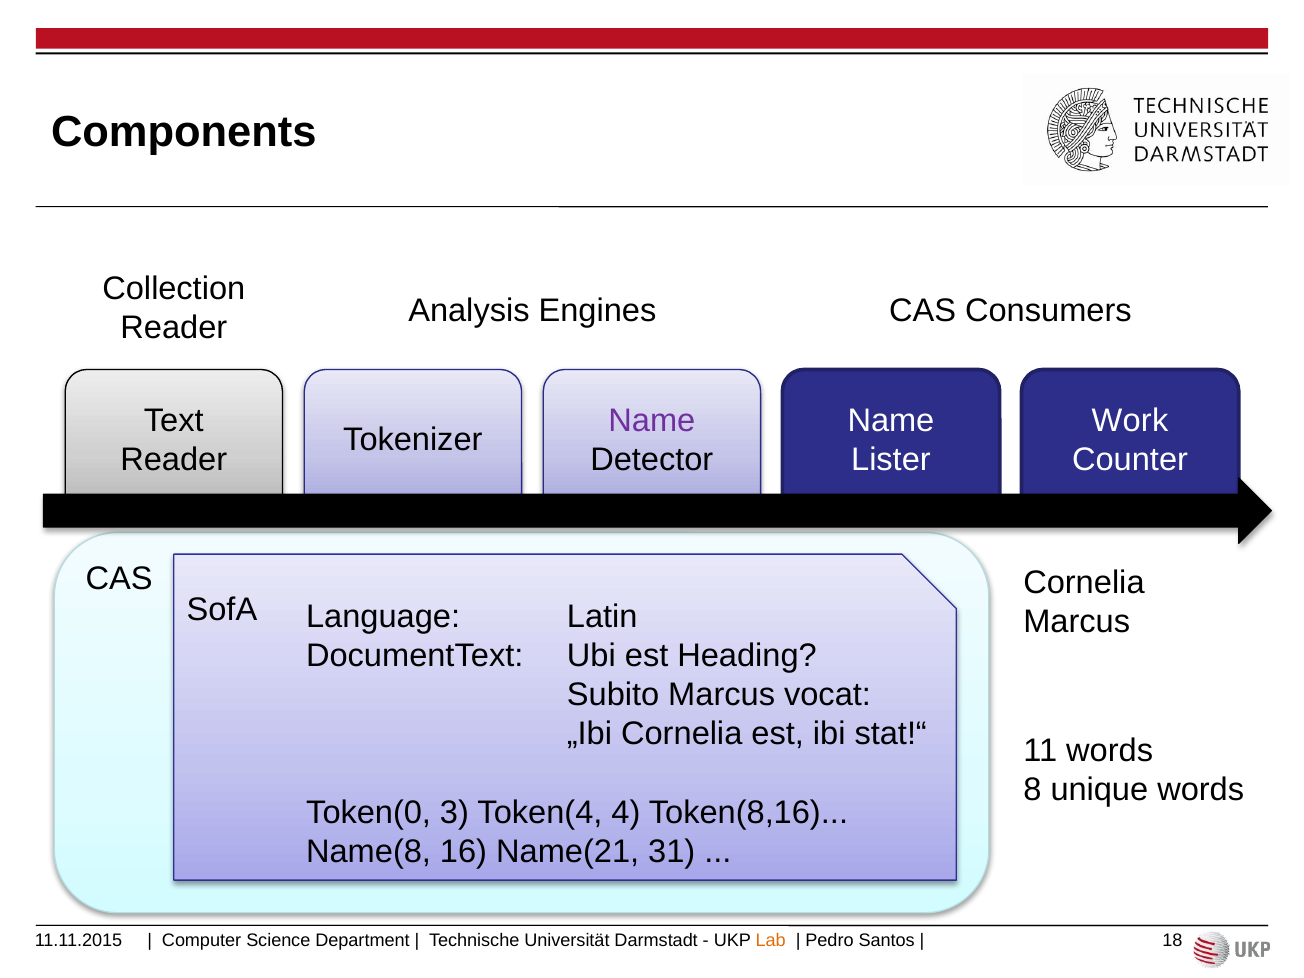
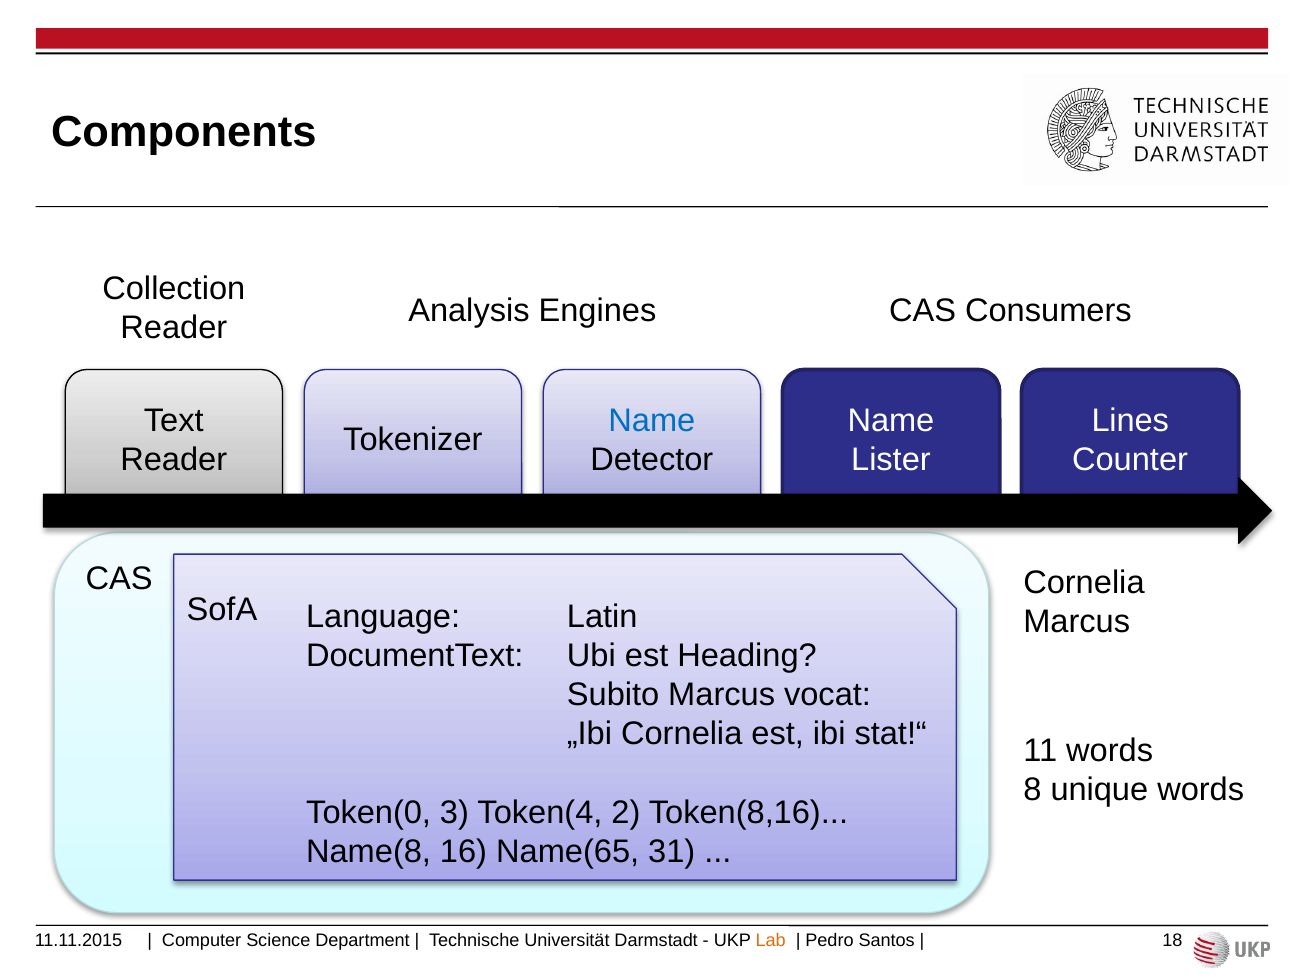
Name colour: purple -> blue (652, 420)
Work: Work -> Lines (1130, 420)
4: 4 -> 2 (626, 812)
Name(21: Name(21 -> Name(65 (568, 851)
